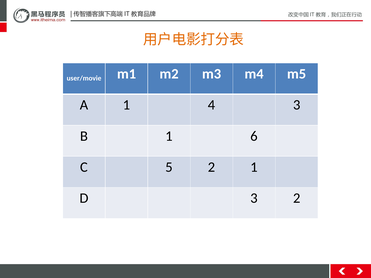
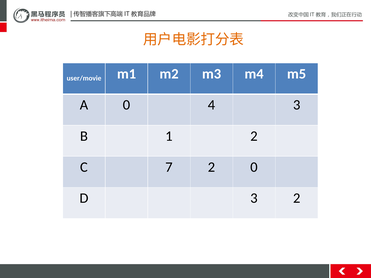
A 1: 1 -> 0 (127, 105)
1 6: 6 -> 2 (254, 136)
5: 5 -> 7 (169, 167)
2 1: 1 -> 0 (254, 167)
